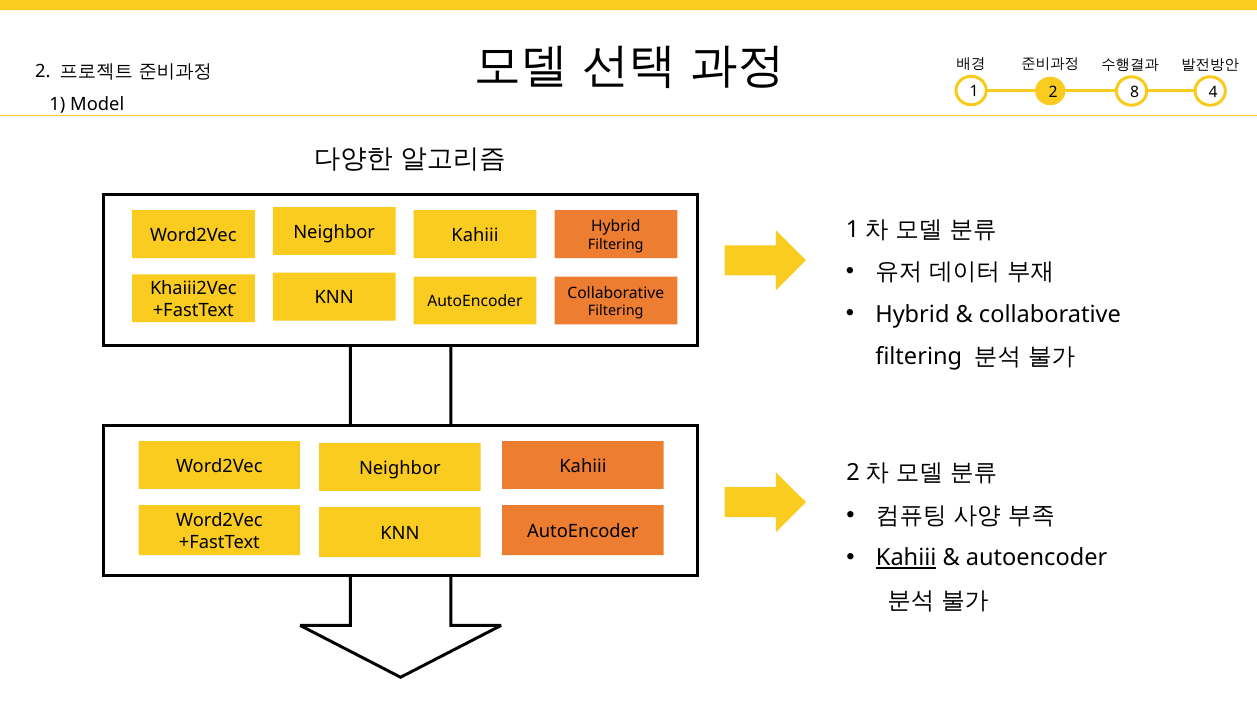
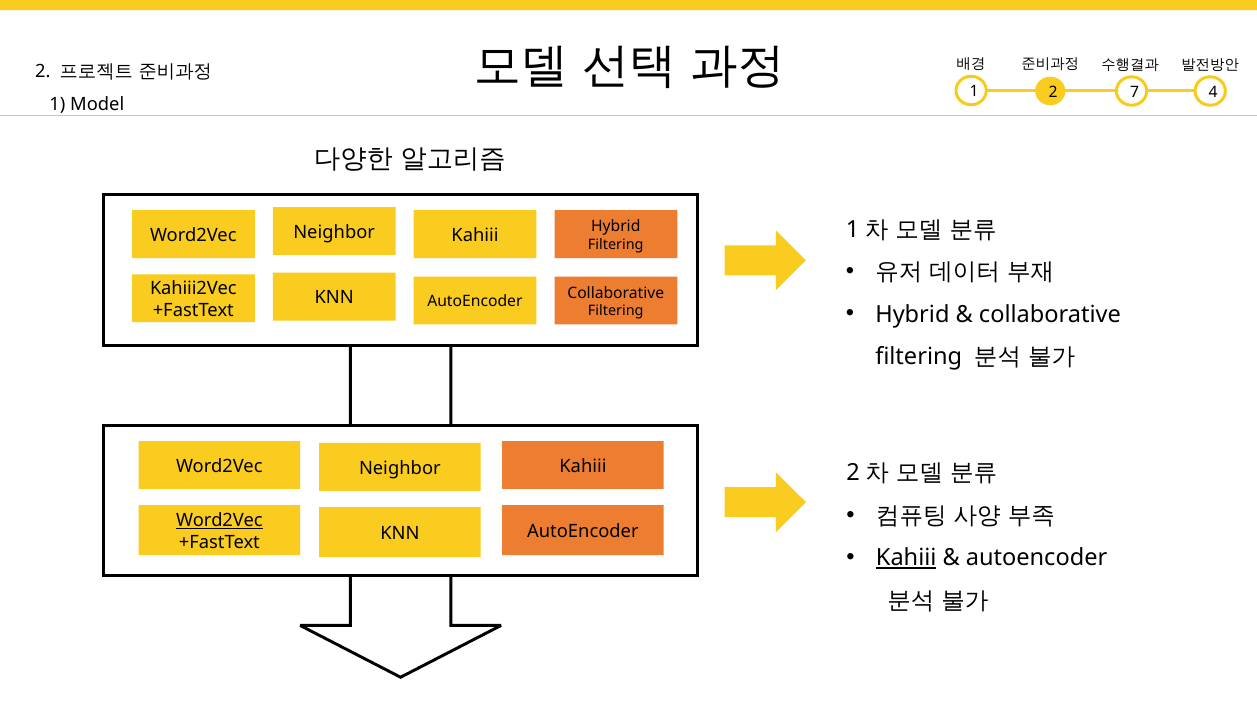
8: 8 -> 7 (1135, 92)
Khaiii2Vec: Khaiii2Vec -> Kahiii2Vec (193, 289)
Word2Vec underline: none -> present (219, 521)
